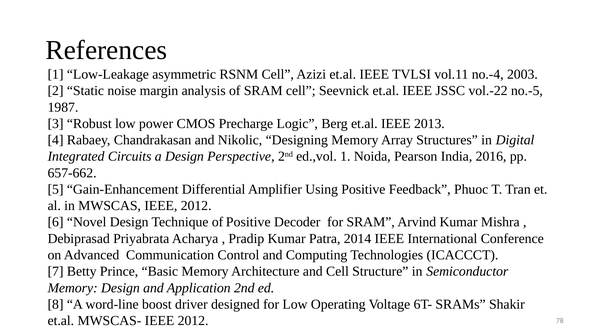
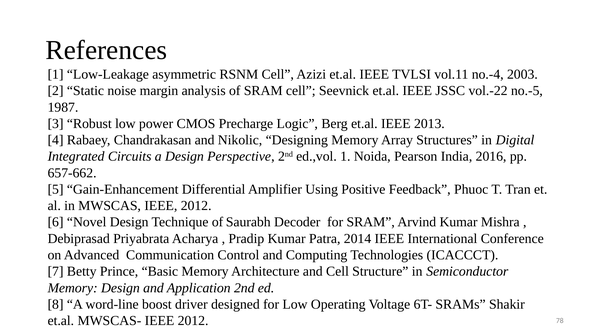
of Positive: Positive -> Saurabh (248, 222)
